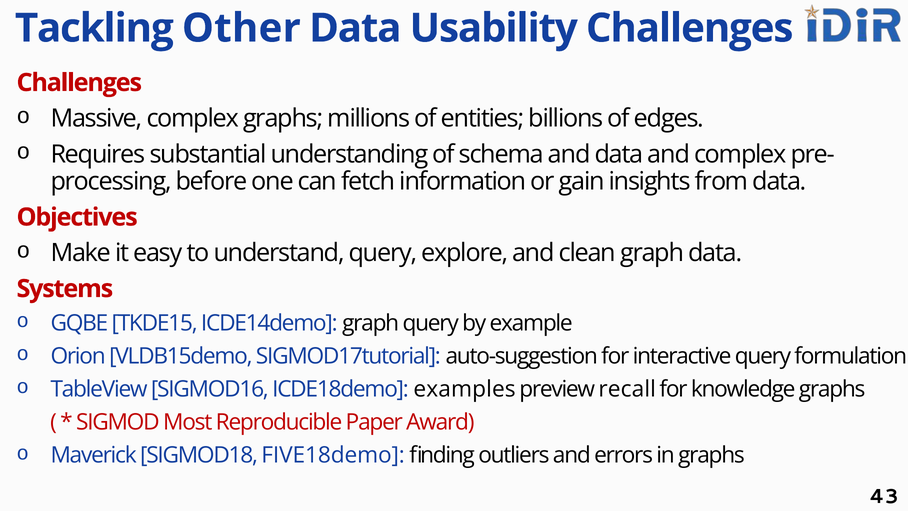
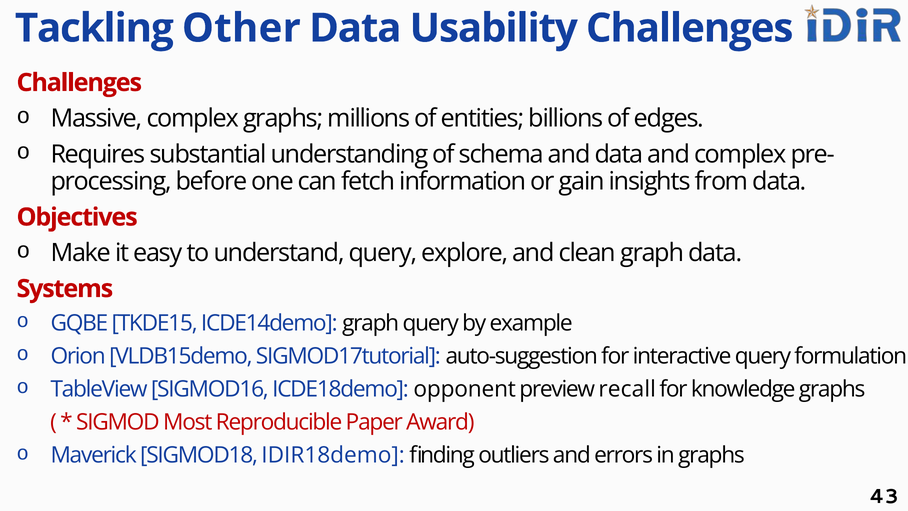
examples: examples -> opponent (465, 389)
FIVE18demo: FIVE18demo -> IDIR18demo (333, 455)
